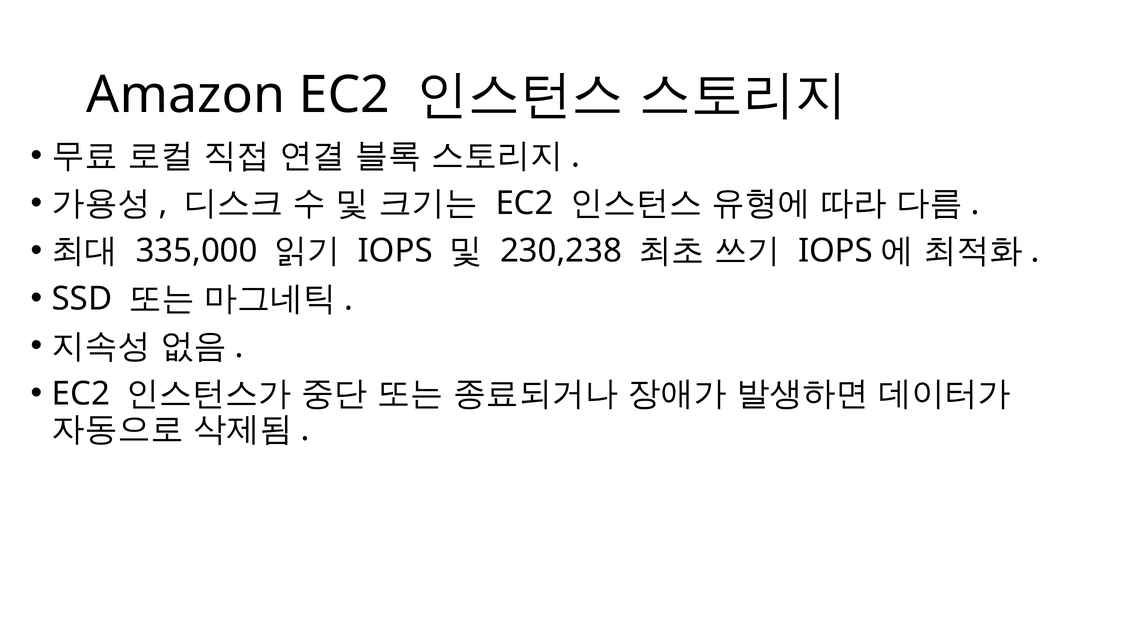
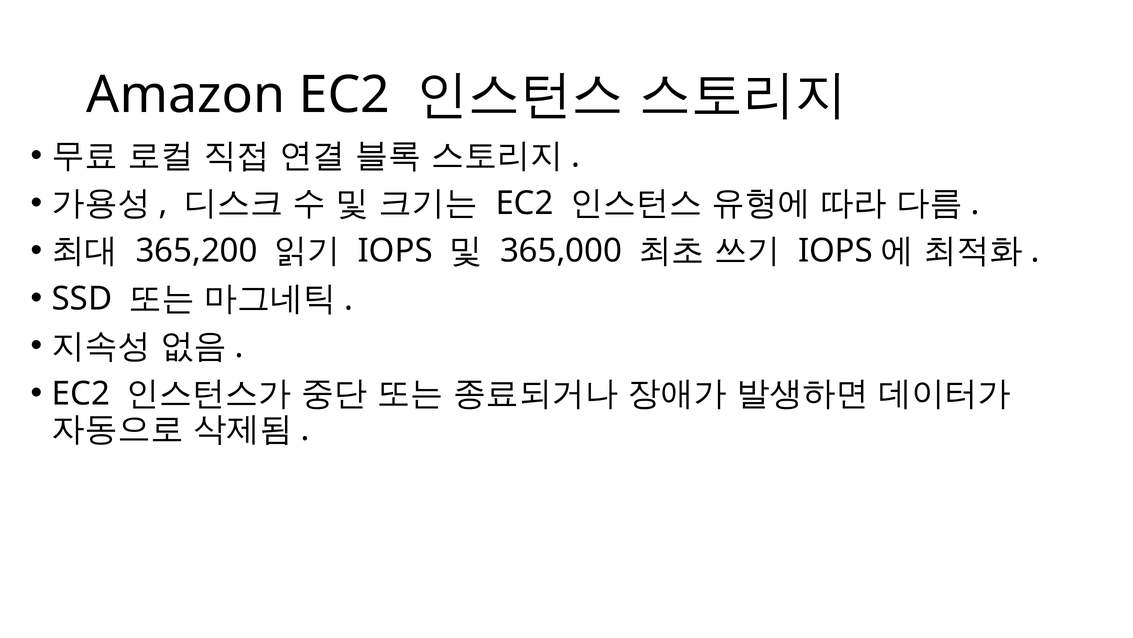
335,000: 335,000 -> 365,200 (197, 251)
230,238: 230,238 -> 365,000 (561, 251)
